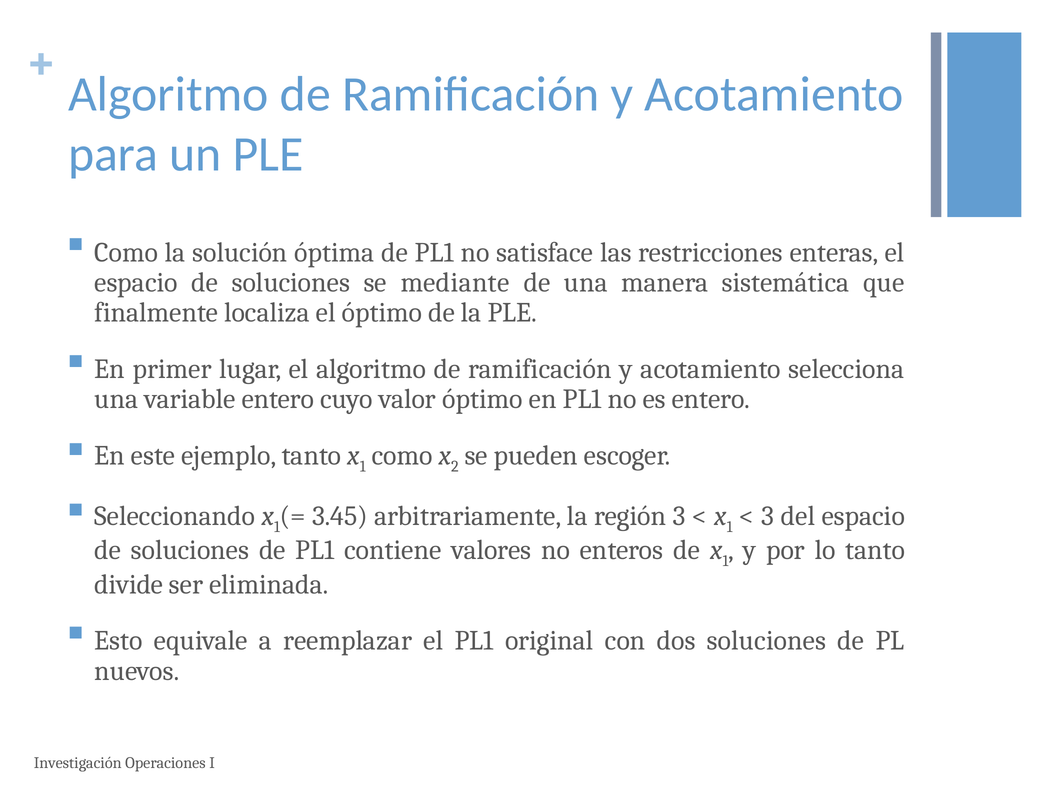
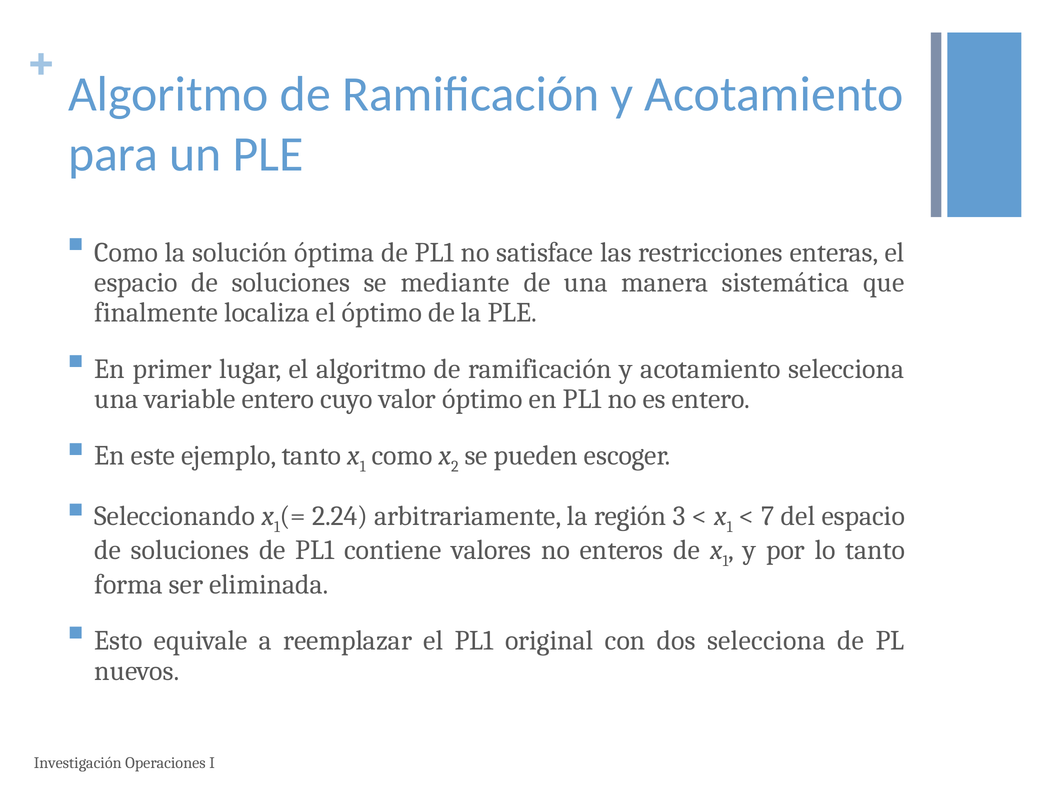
3.45: 3.45 -> 2.24 (340, 516)
3: 3 -> 7 (768, 516)
divide: divide -> forma (129, 585)
dos soluciones: soluciones -> selecciona (766, 641)
